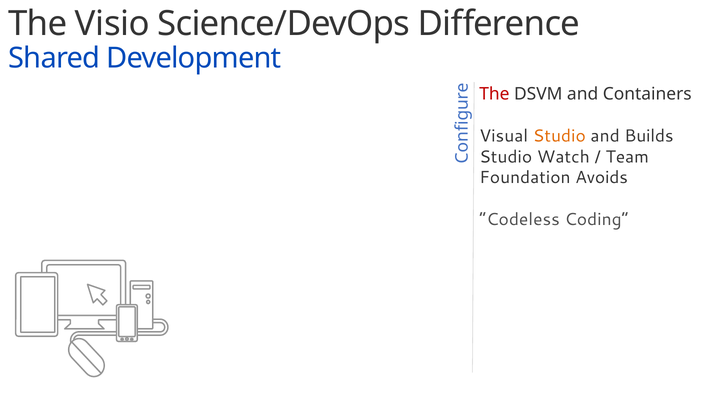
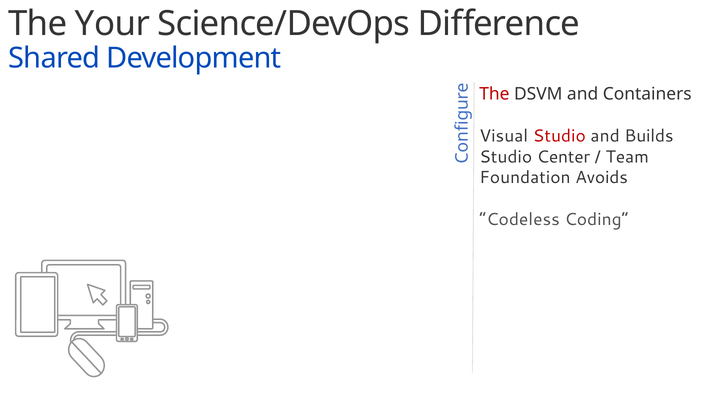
Visio: Visio -> Your (112, 24)
Studio colour: orange -> red (559, 136)
Watch: Watch -> Center (564, 157)
